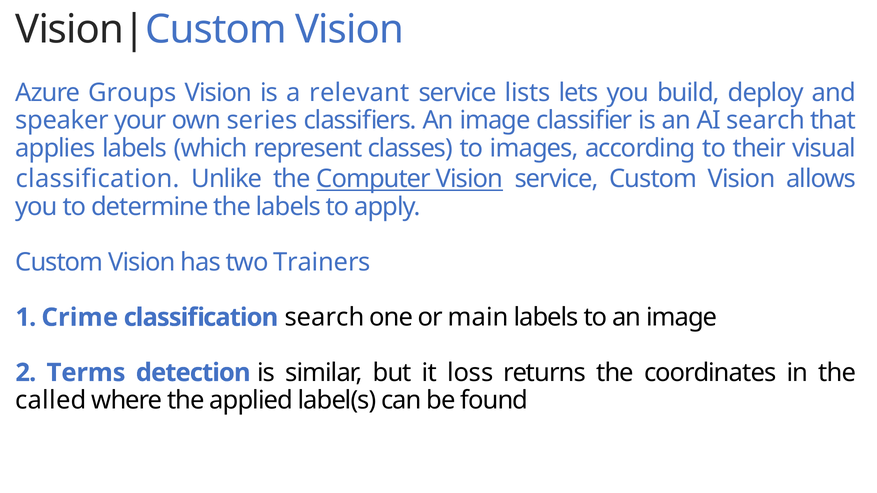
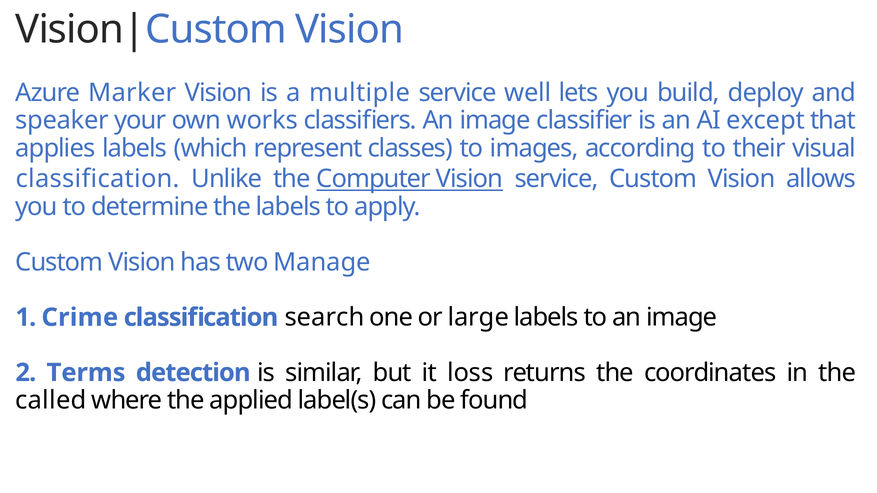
Groups: Groups -> Marker (132, 93)
relevant: relevant -> multiple (360, 93)
lists: lists -> well (528, 93)
series: series -> works (262, 121)
AI search: search -> except (766, 121)
Trainers: Trainers -> Manage (322, 262)
main: main -> large (478, 318)
